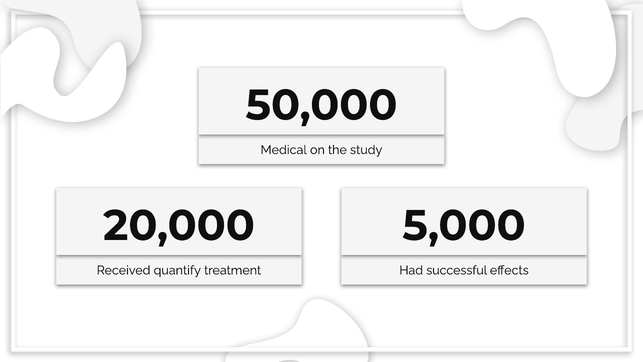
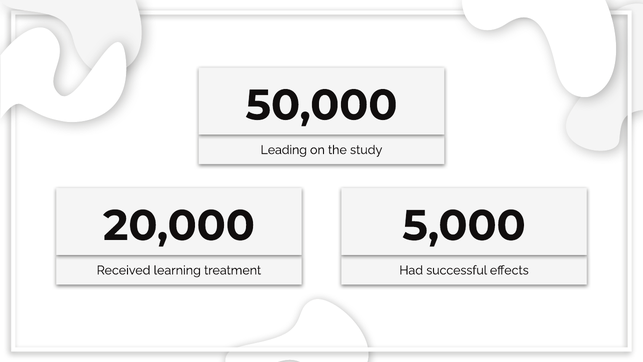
Medical: Medical -> Leading (284, 150)
quantify: quantify -> learning (177, 270)
